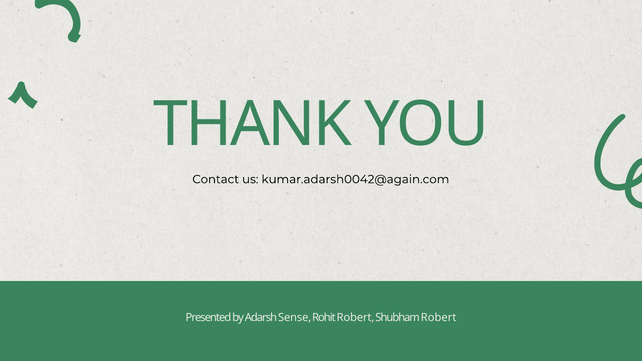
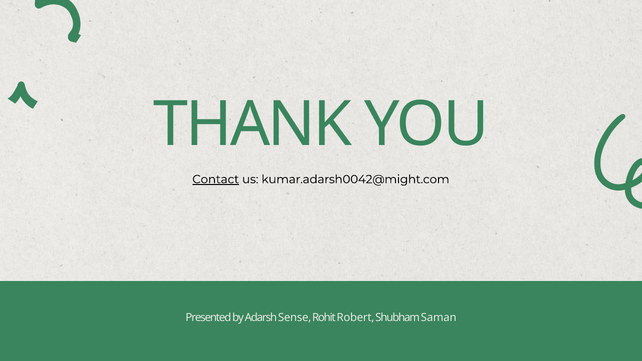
Contact underline: none -> present (216, 179)
kumar.adarsh0042@again.com: kumar.adarsh0042@again.com -> kumar.adarsh0042@might.com (355, 179)
Shubham Robert: Robert -> Saman (439, 318)
